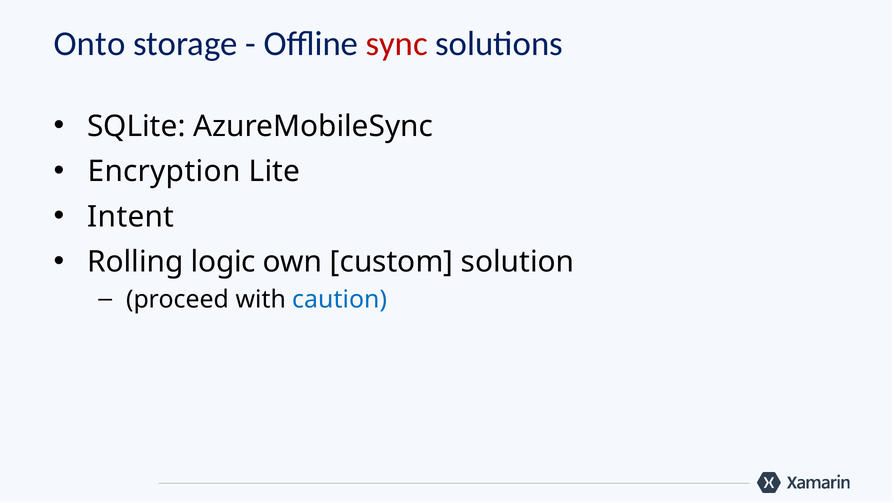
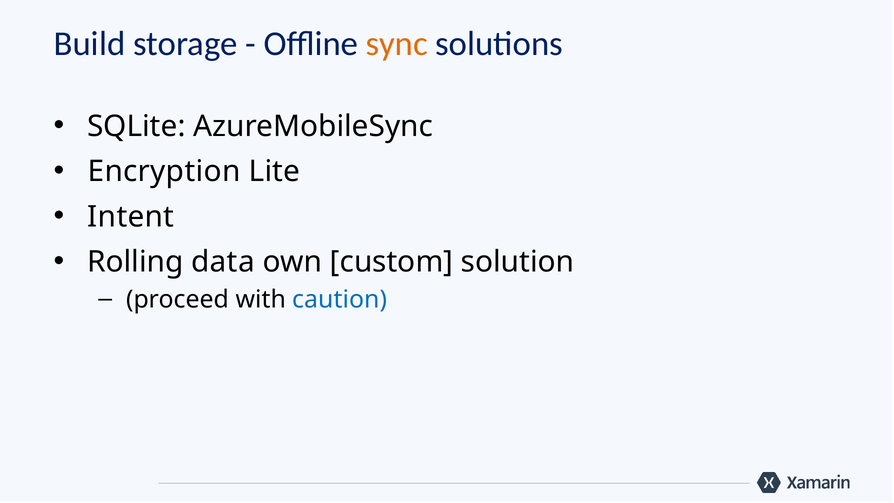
Onto: Onto -> Build (90, 44)
sync colour: red -> orange (397, 44)
logic: logic -> data (223, 262)
